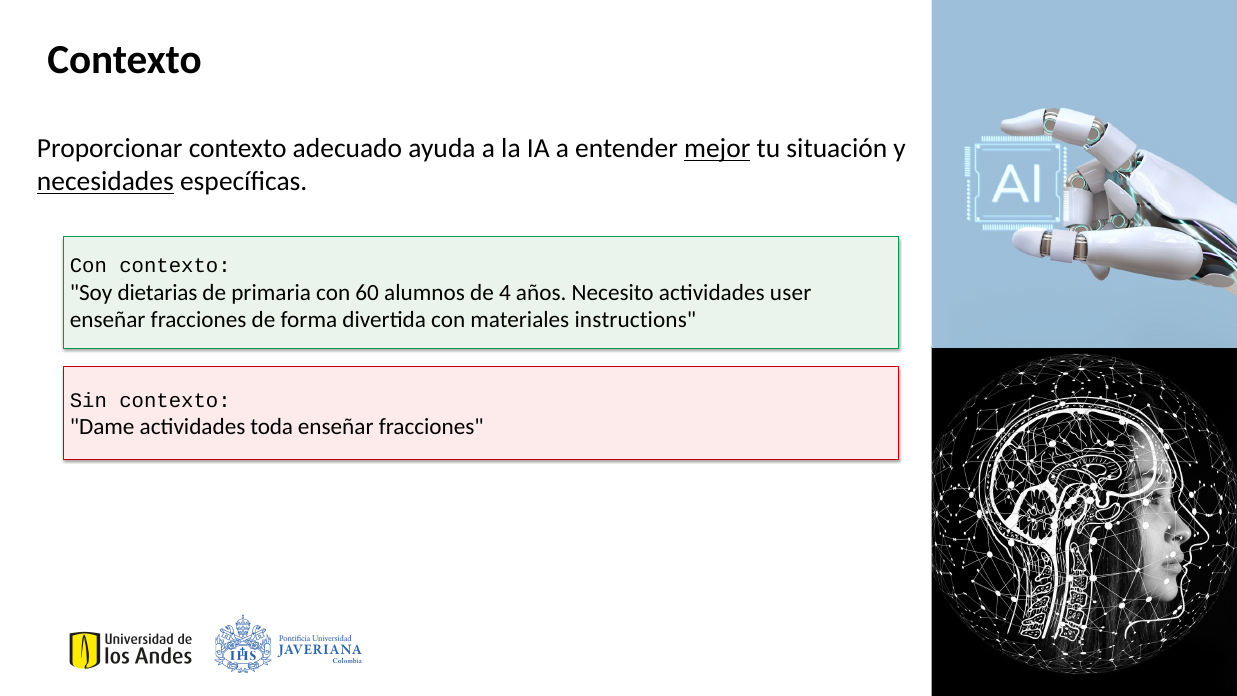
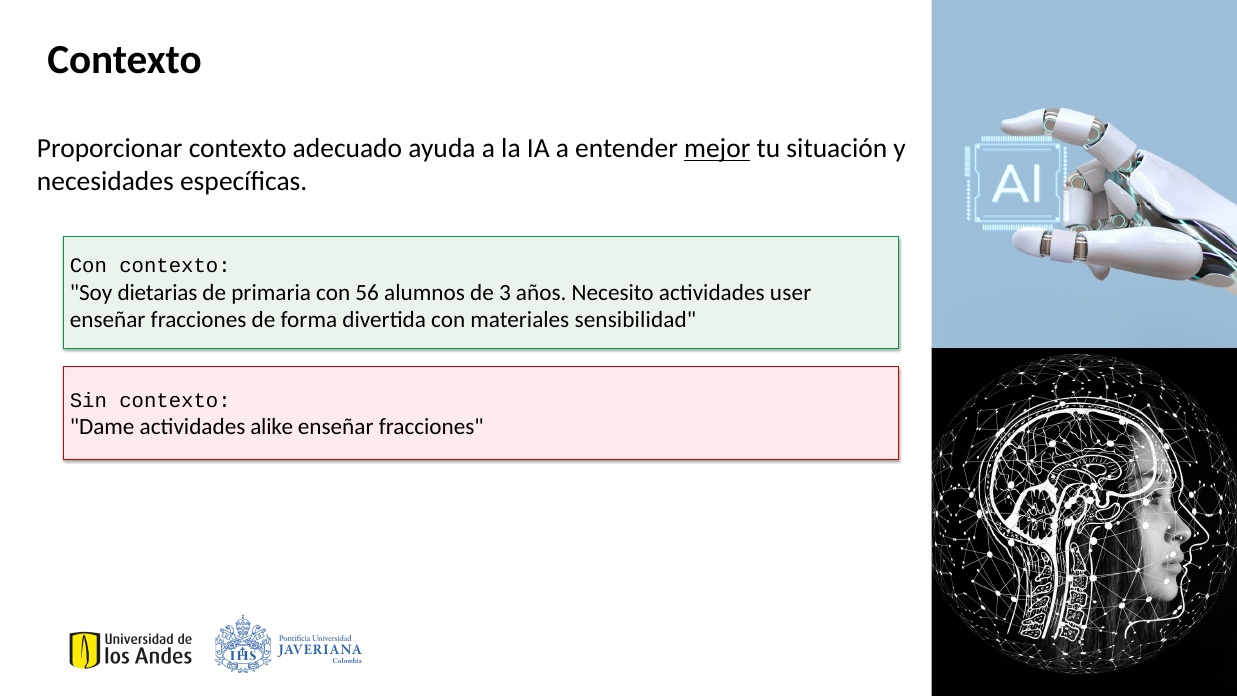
necesidades underline: present -> none (105, 182)
60: 60 -> 56 (367, 292)
4: 4 -> 3 (505, 292)
instructions: instructions -> sensibilidad (635, 320)
toda: toda -> alike (272, 427)
